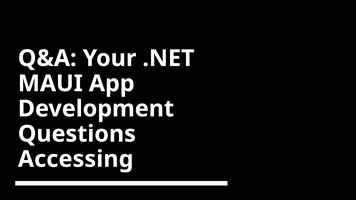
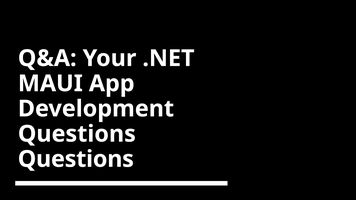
Accessing: Accessing -> Questions (76, 159)
